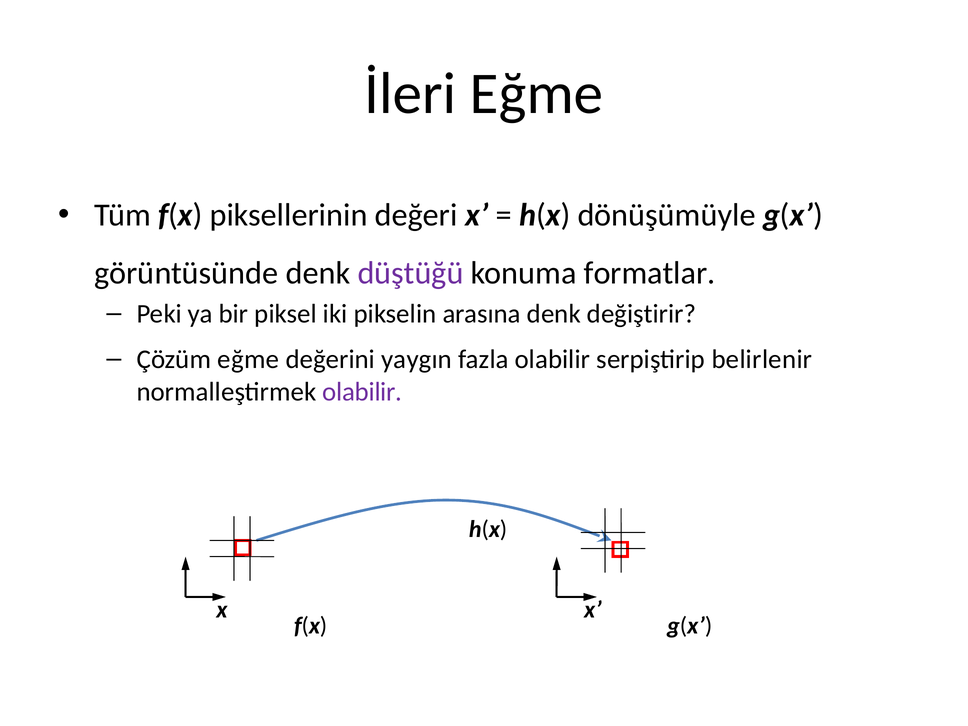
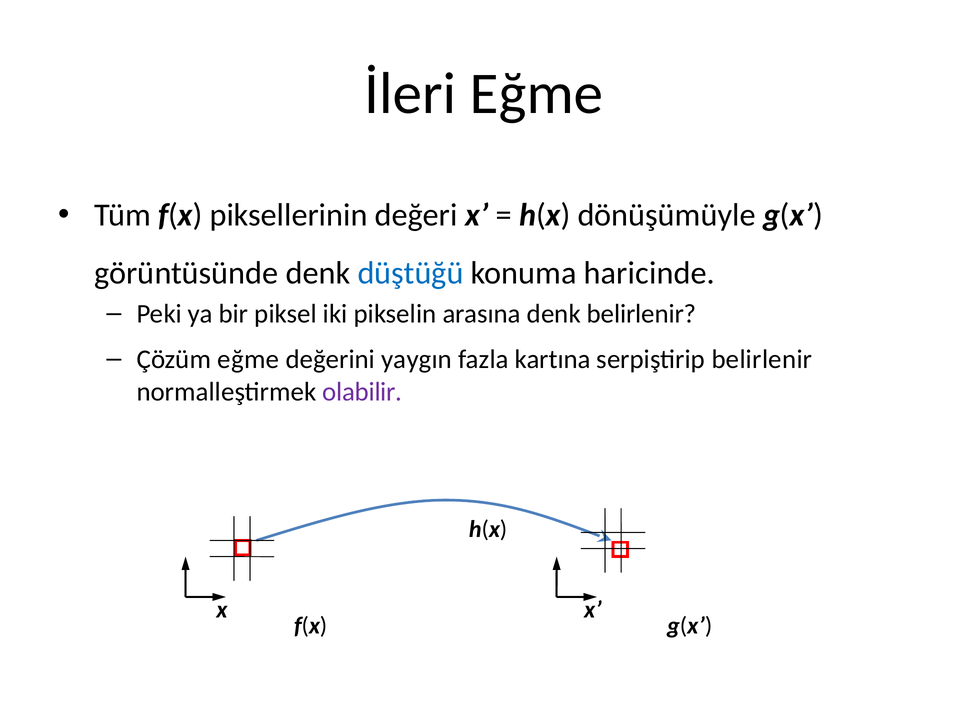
düştüğü colour: purple -> blue (411, 273)
formatlar: formatlar -> haricinde (649, 273)
denk değiştirir: değiştirir -> belirlenir (642, 314)
fazla olabilir: olabilir -> kartına (553, 360)
